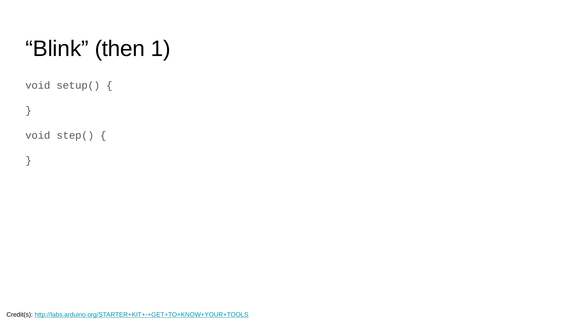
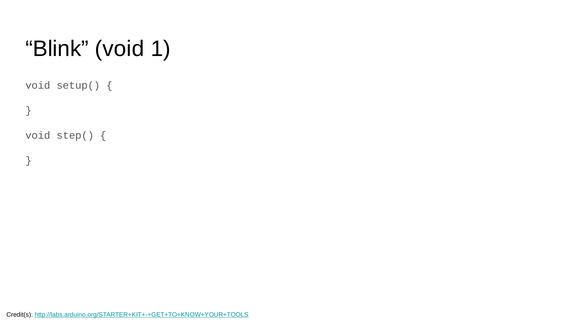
Blink then: then -> void (120, 49)
